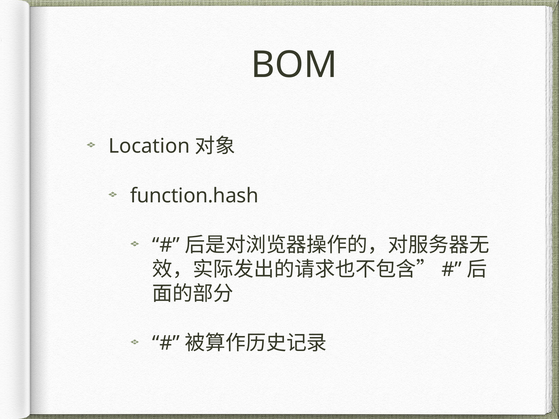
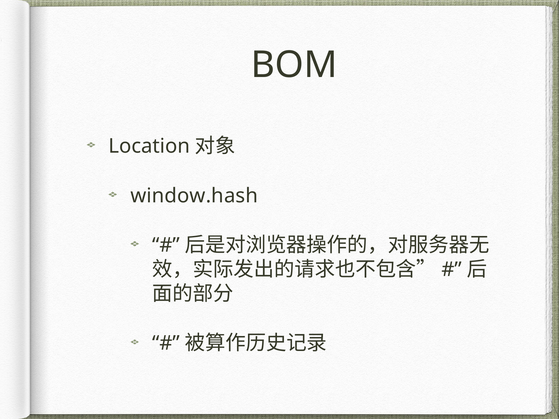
function.hash: function.hash -> window.hash (194, 196)
